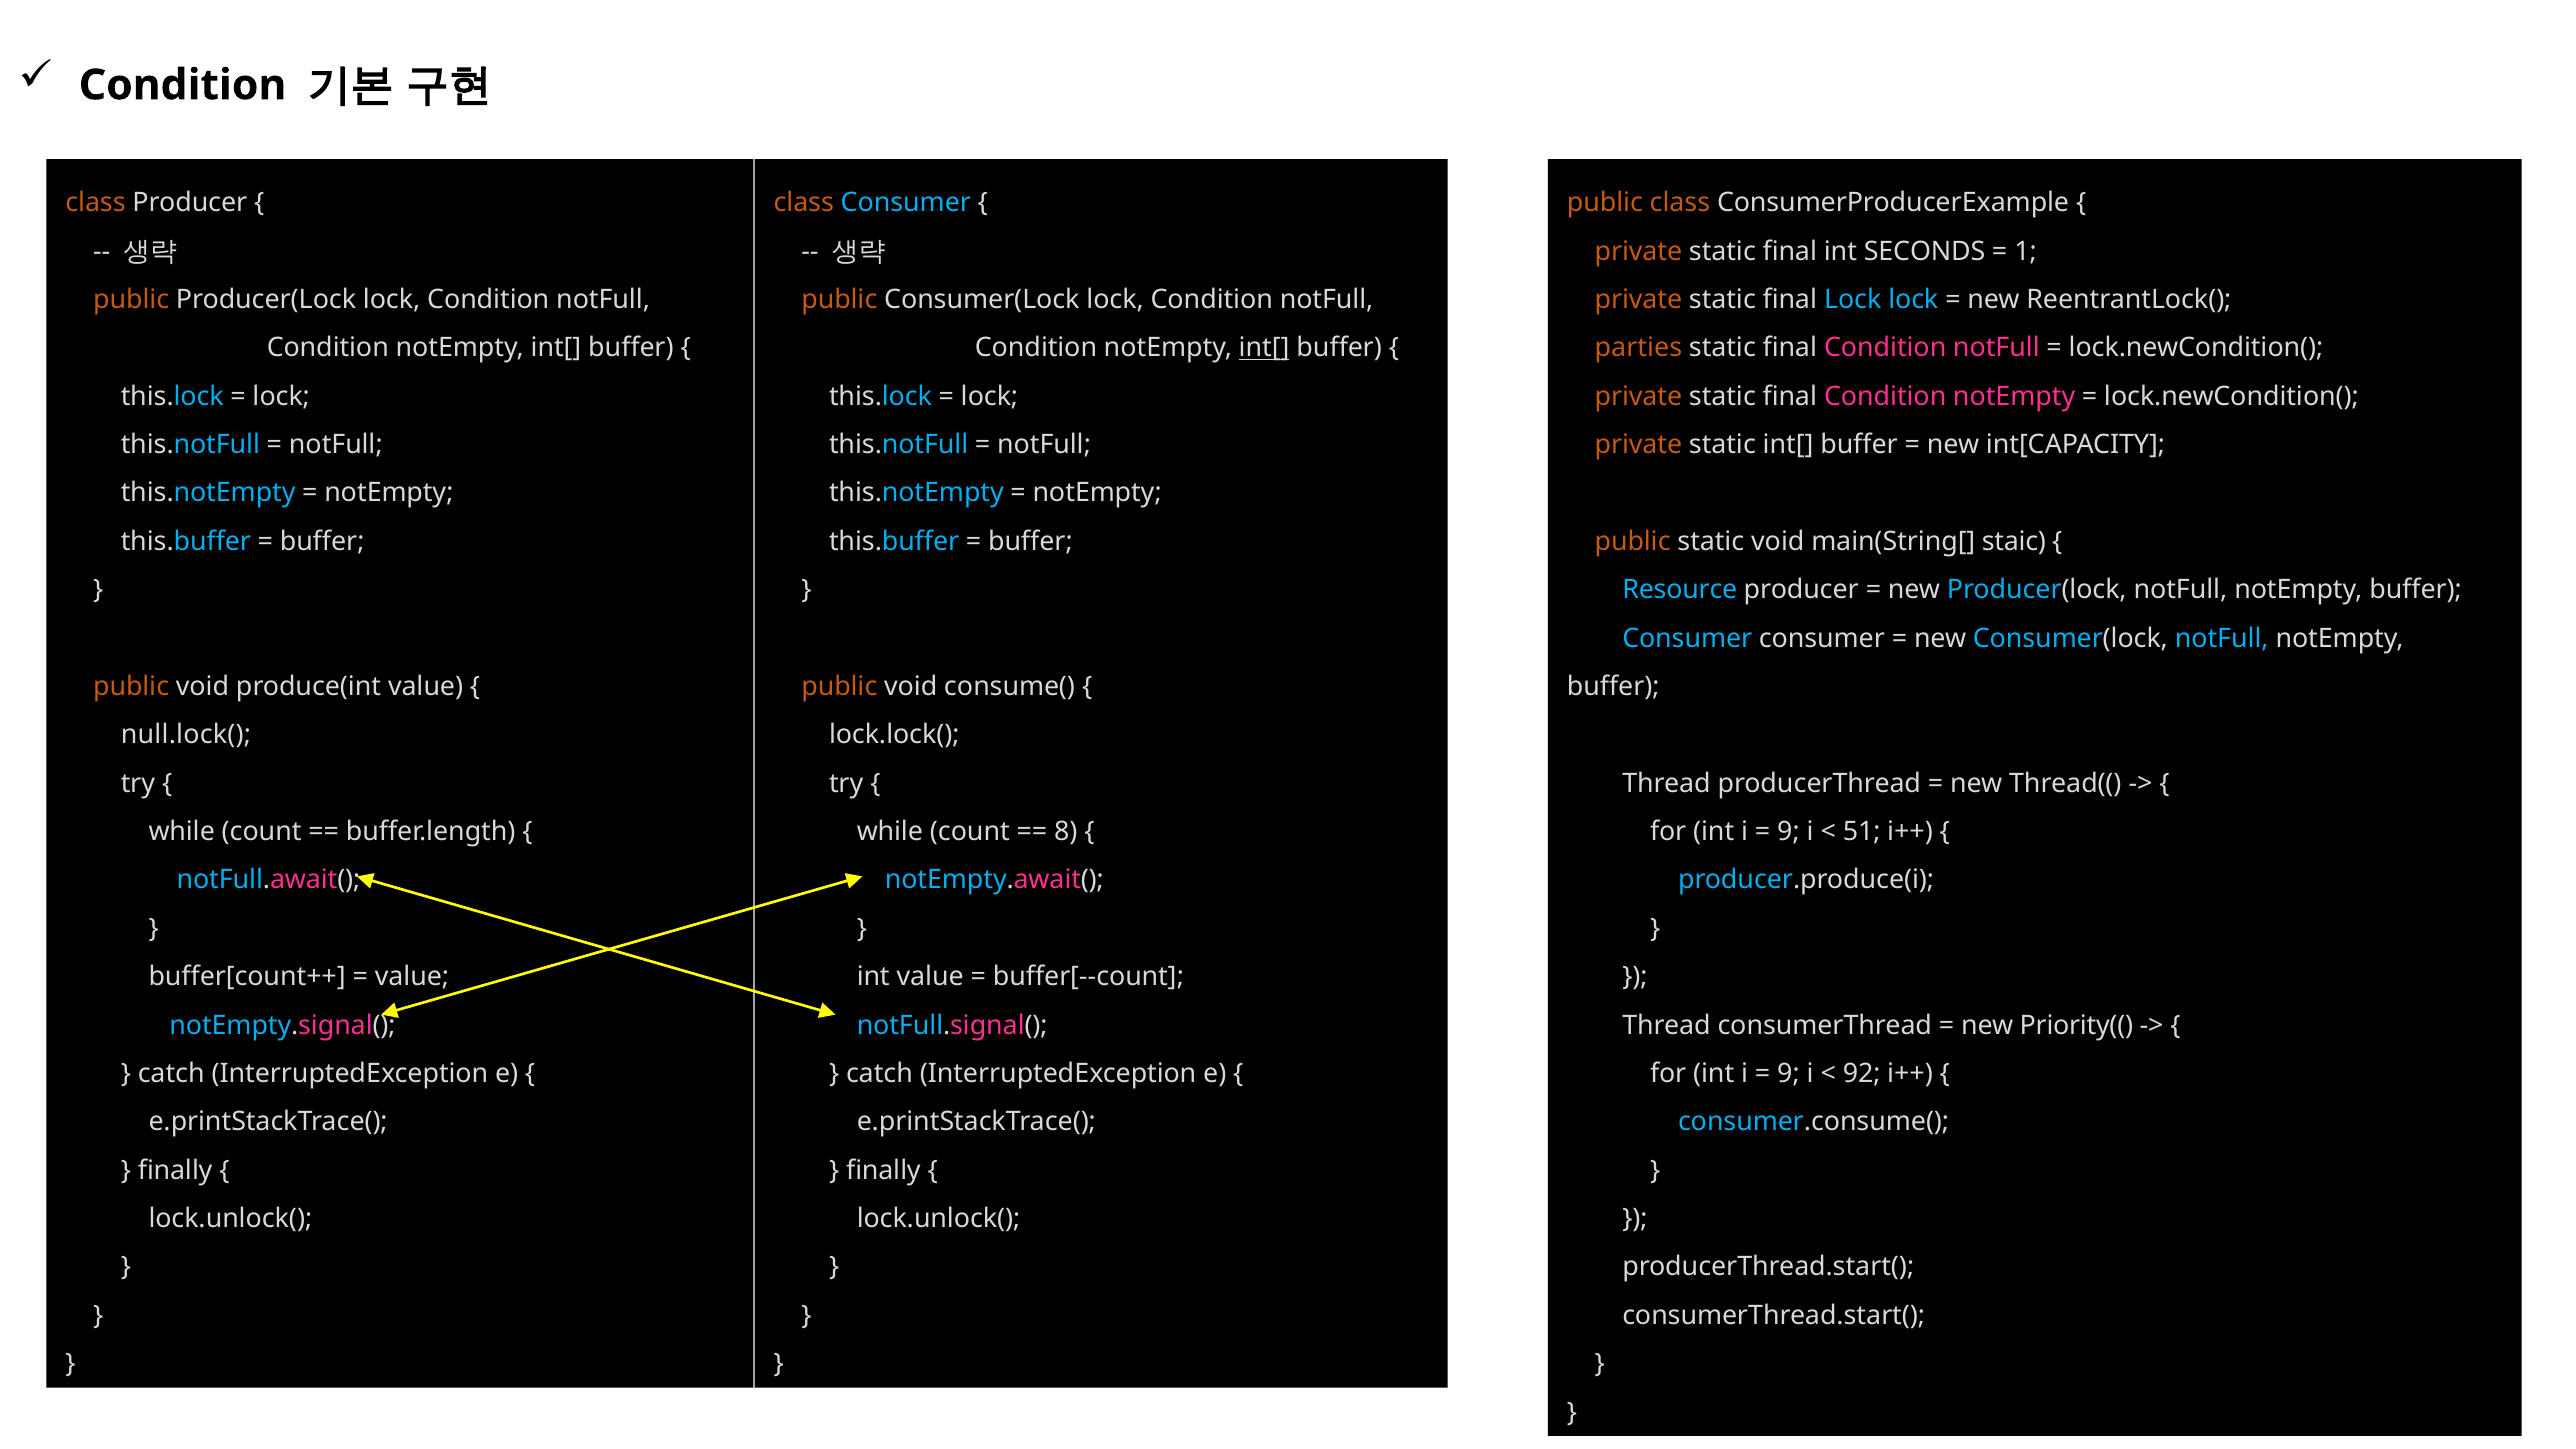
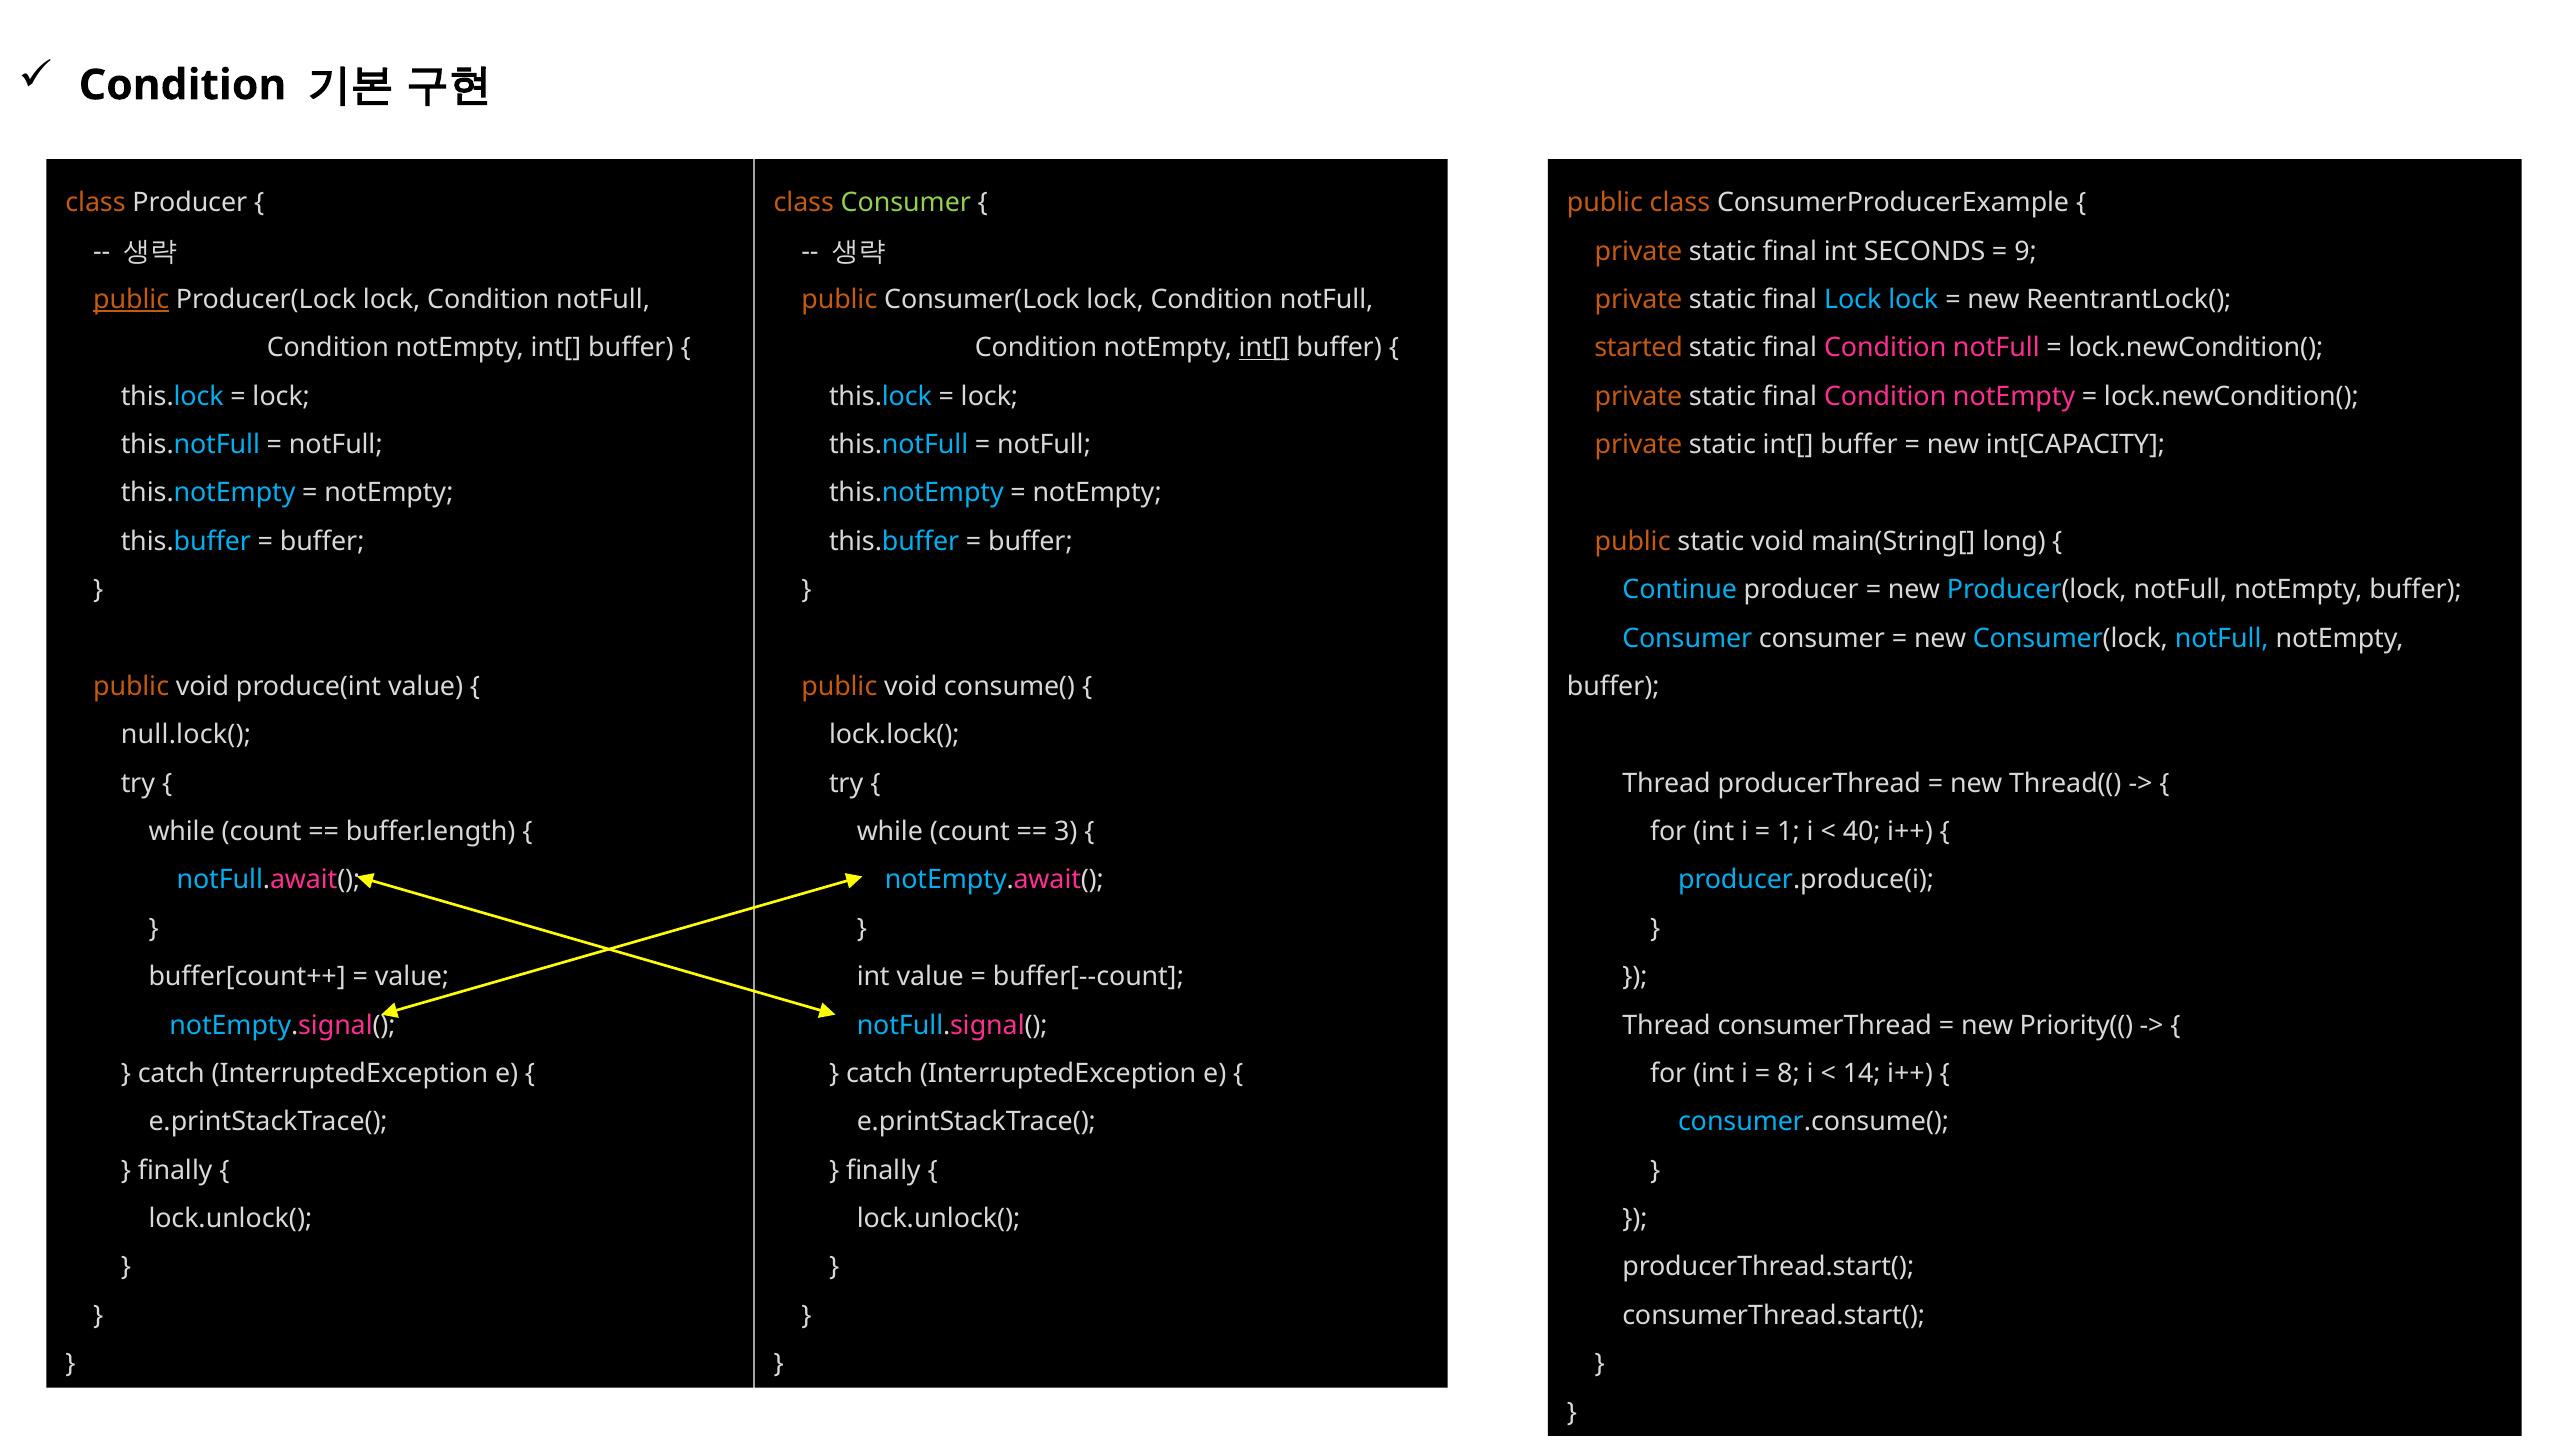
Consumer colour: light blue -> light green (906, 203)
1: 1 -> 9 (2026, 251)
public underline: none -> present (131, 300)
parties: parties -> started (1639, 348)
staic: staic -> long (2014, 541)
Resource: Resource -> Continue (1680, 590)
8: 8 -> 3 (1066, 832)
9: 9 -> 1 (1788, 832)
51: 51 -> 40 (1862, 832)
9: 9 -> 8 (1788, 1074)
92: 92 -> 14 (1862, 1074)
